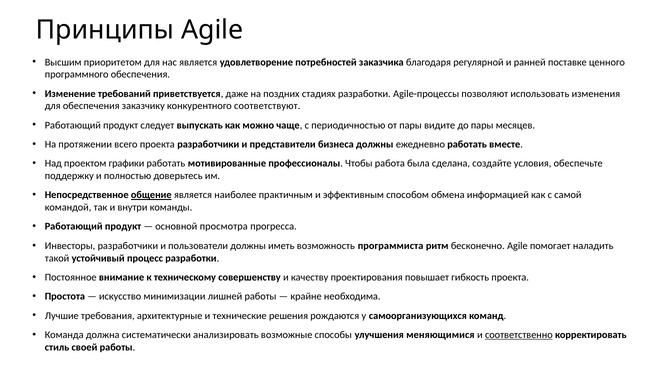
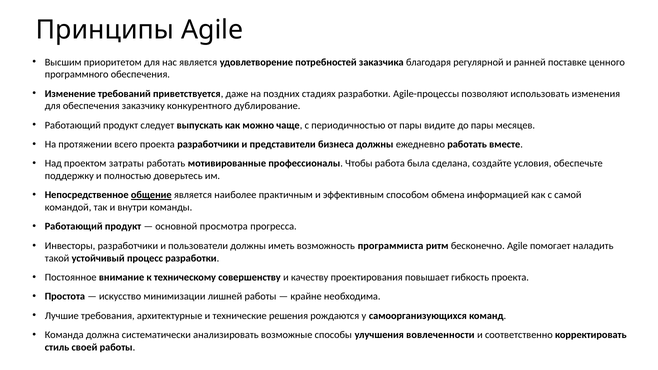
соответствуют: соответствуют -> дублирование (267, 106)
графики: графики -> затраты (126, 164)
меняющимися: меняющимися -> вовлеченности (440, 335)
соответственно underline: present -> none (519, 335)
